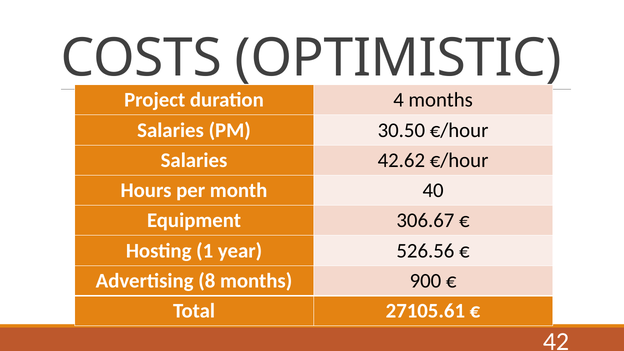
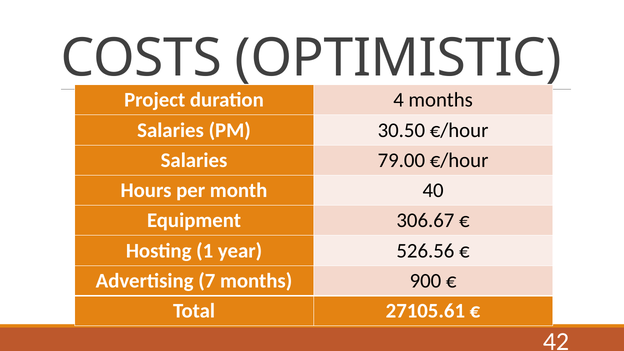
42.62: 42.62 -> 79.00 (401, 160)
8: 8 -> 7 (207, 281)
